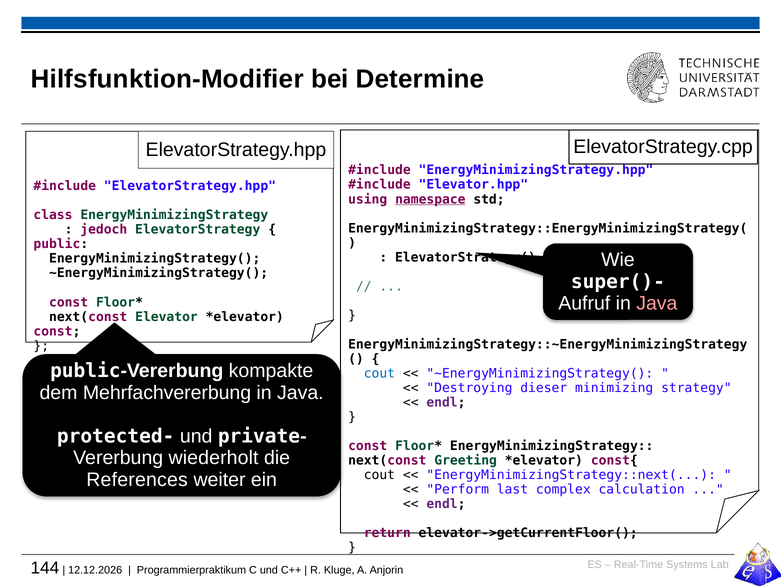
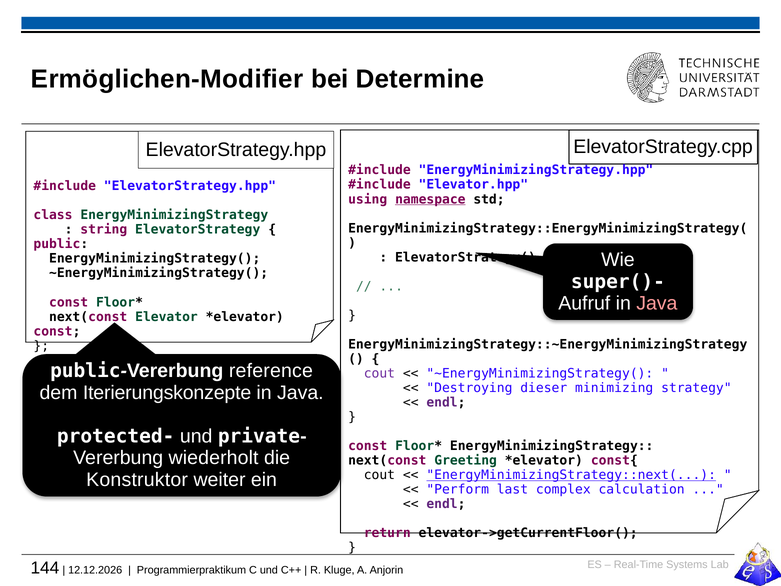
Hilfsfunktion-Modifier: Hilfsfunktion-Modifier -> Ermöglichen-Modifier (167, 79)
jedoch: jedoch -> string (104, 230)
kompakte: kompakte -> reference (271, 371)
cout colour: blue -> purple (379, 373)
Mehrfachvererbung: Mehrfachvererbung -> Iterierungskonzepte (167, 392)
EnergyMinimizingStrategy::next( underline: none -> present (571, 475)
References: References -> Konstruktor (137, 480)
